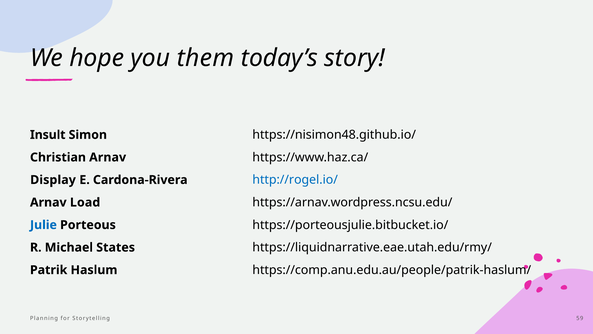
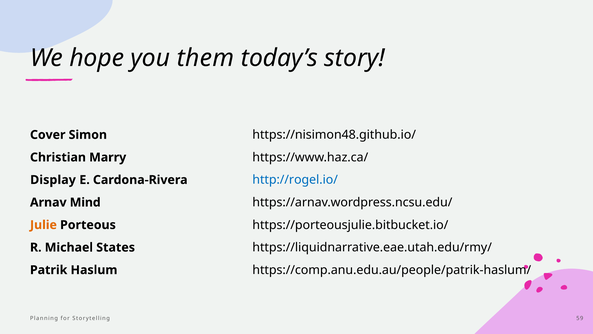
Insult: Insult -> Cover (48, 135)
Christian Arnav: Arnav -> Marry (108, 157)
Load: Load -> Mind (85, 202)
Julie colour: blue -> orange (43, 225)
